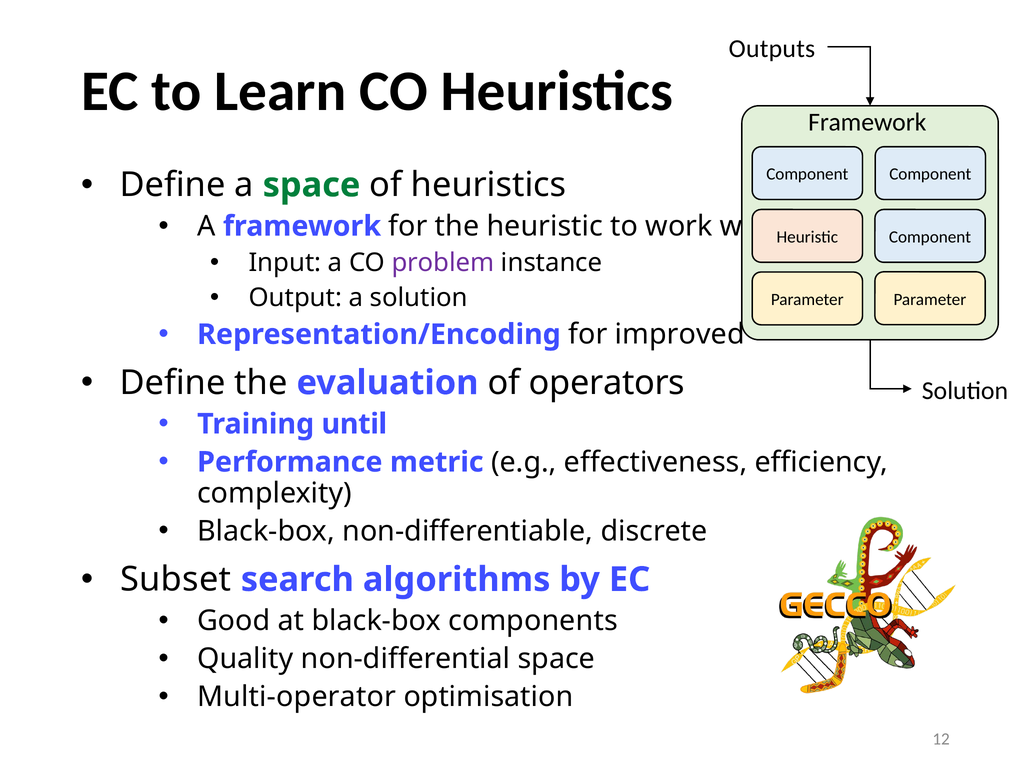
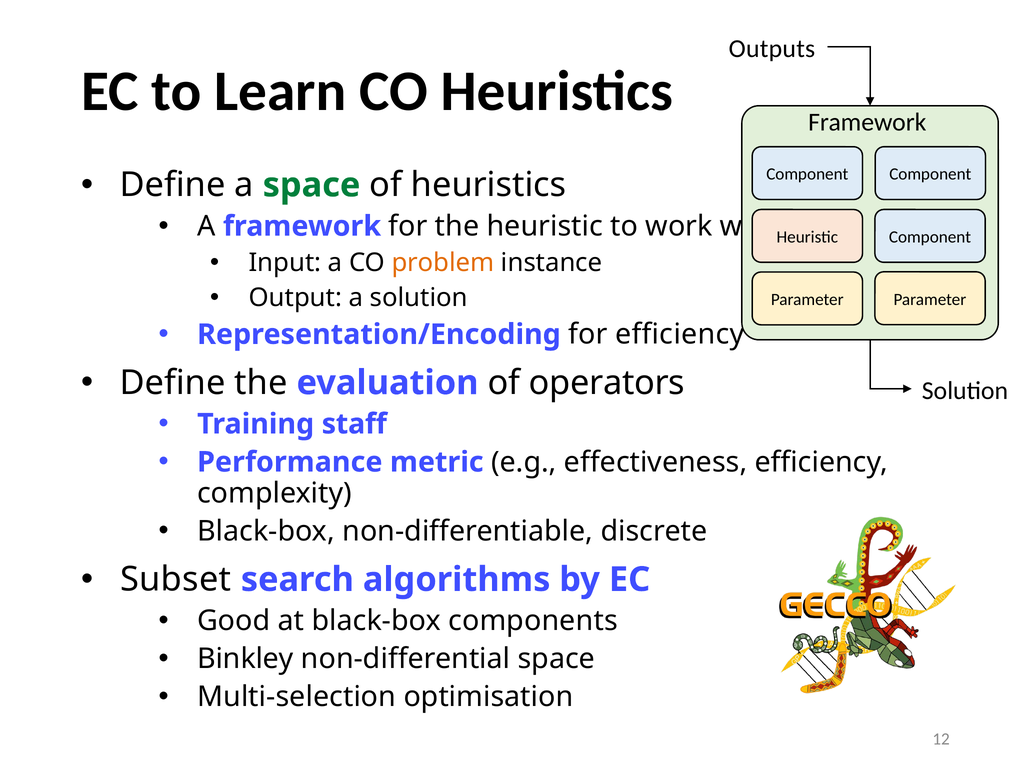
problem colour: purple -> orange (443, 263)
for improved: improved -> efficiency (680, 334)
until: until -> staff (354, 424)
Quality: Quality -> Binkley (245, 658)
Multi-operator: Multi-operator -> Multi-selection (297, 696)
